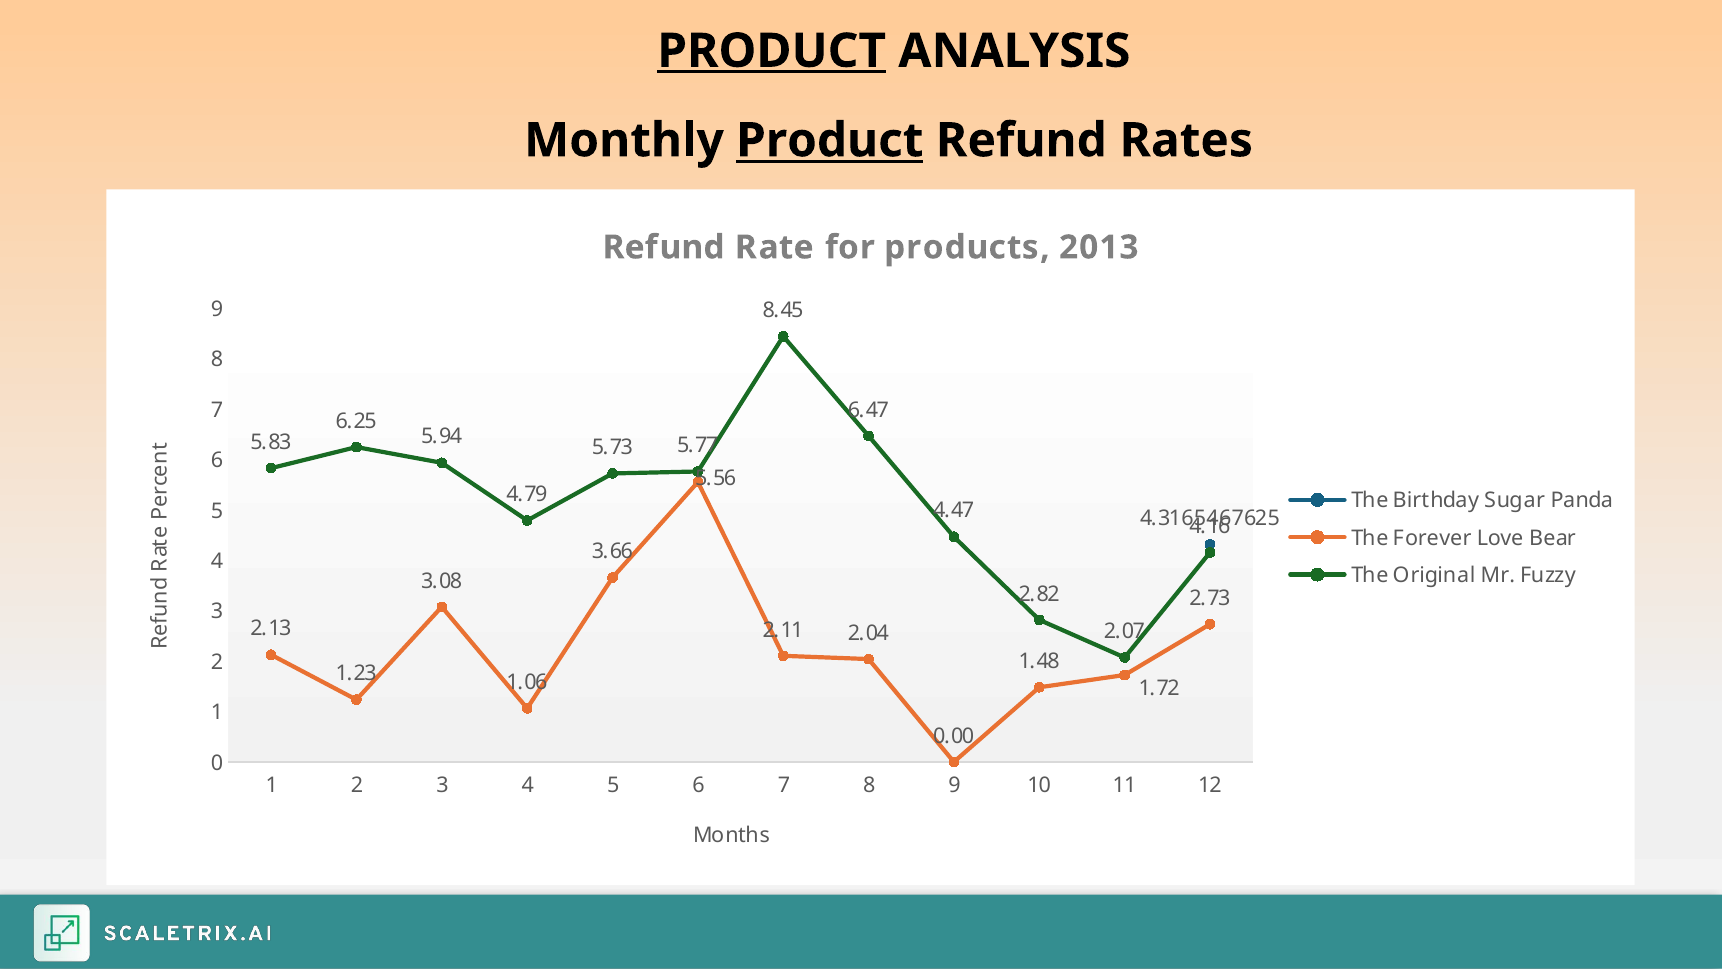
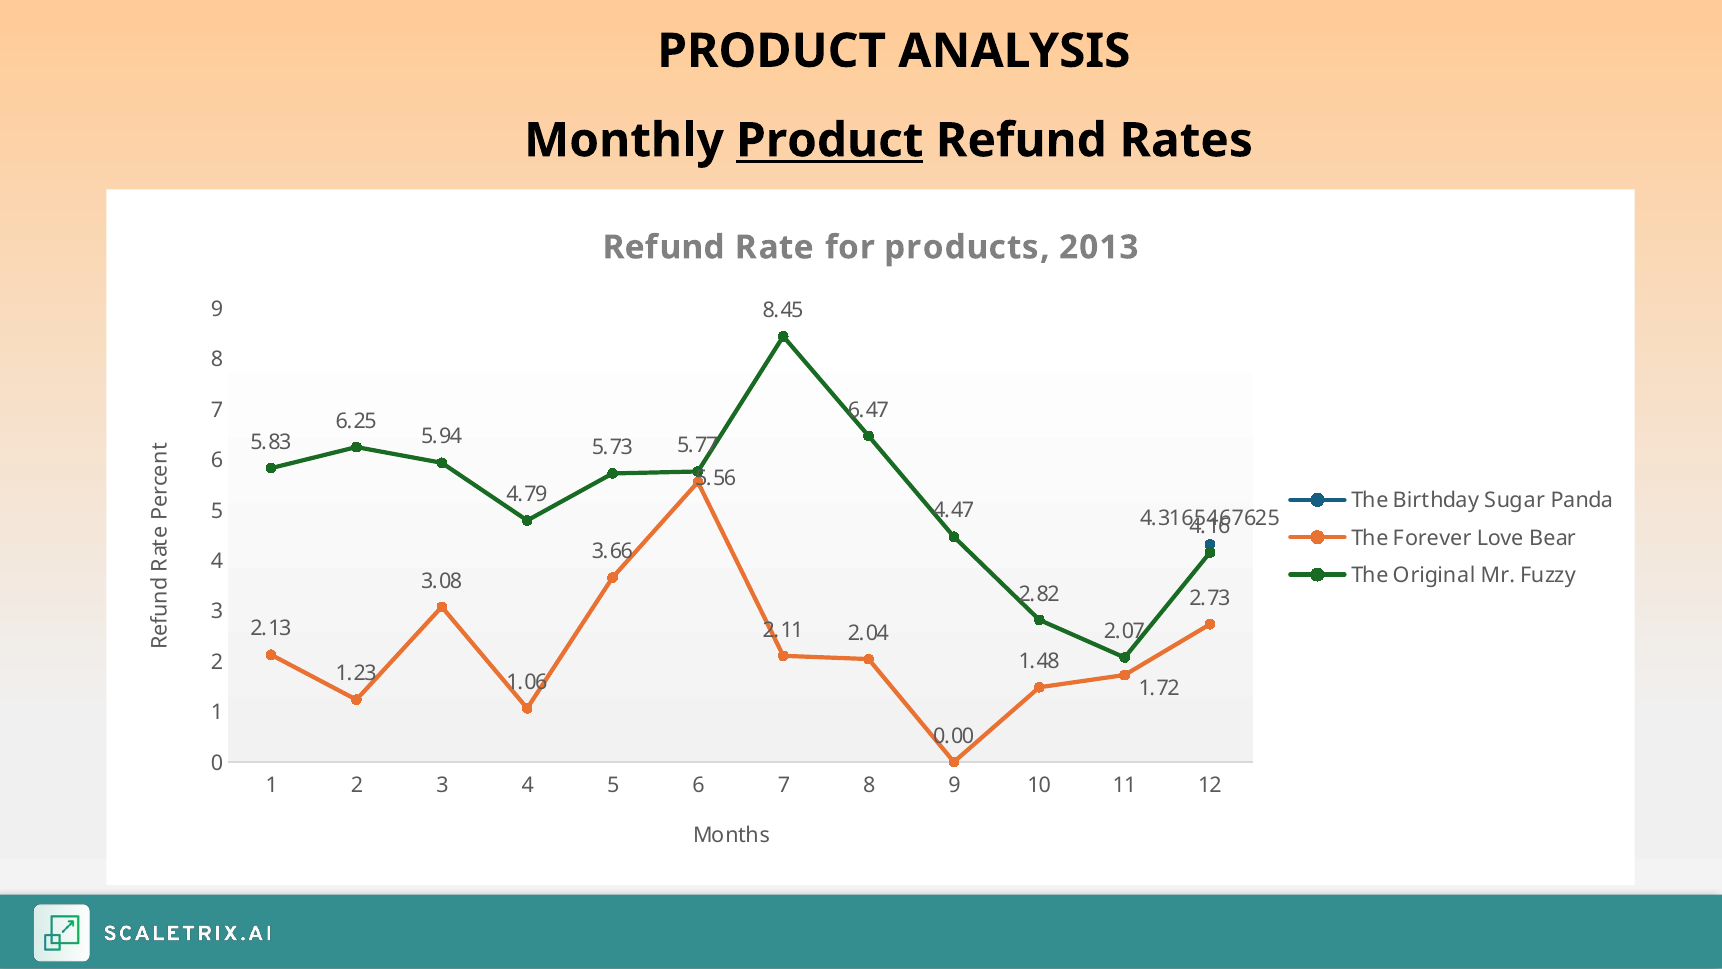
PRODUCT underline: present -> none (772, 51)
